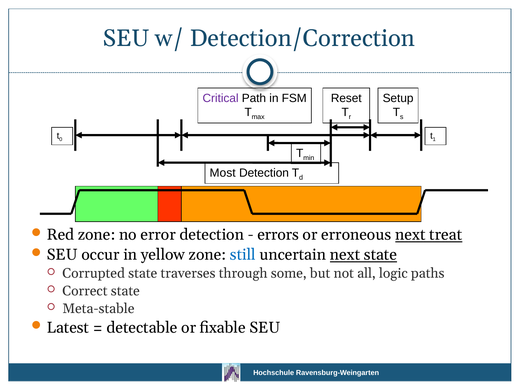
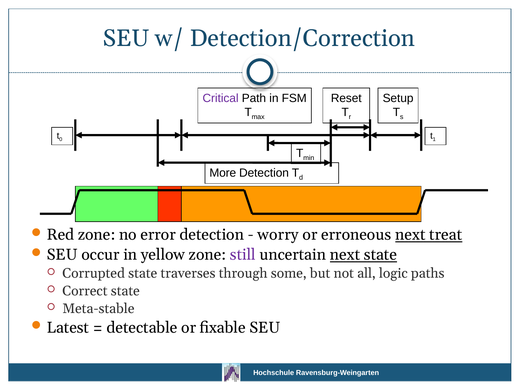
Most: Most -> More (223, 173)
errors: errors -> worry (278, 235)
still colour: blue -> purple (243, 255)
